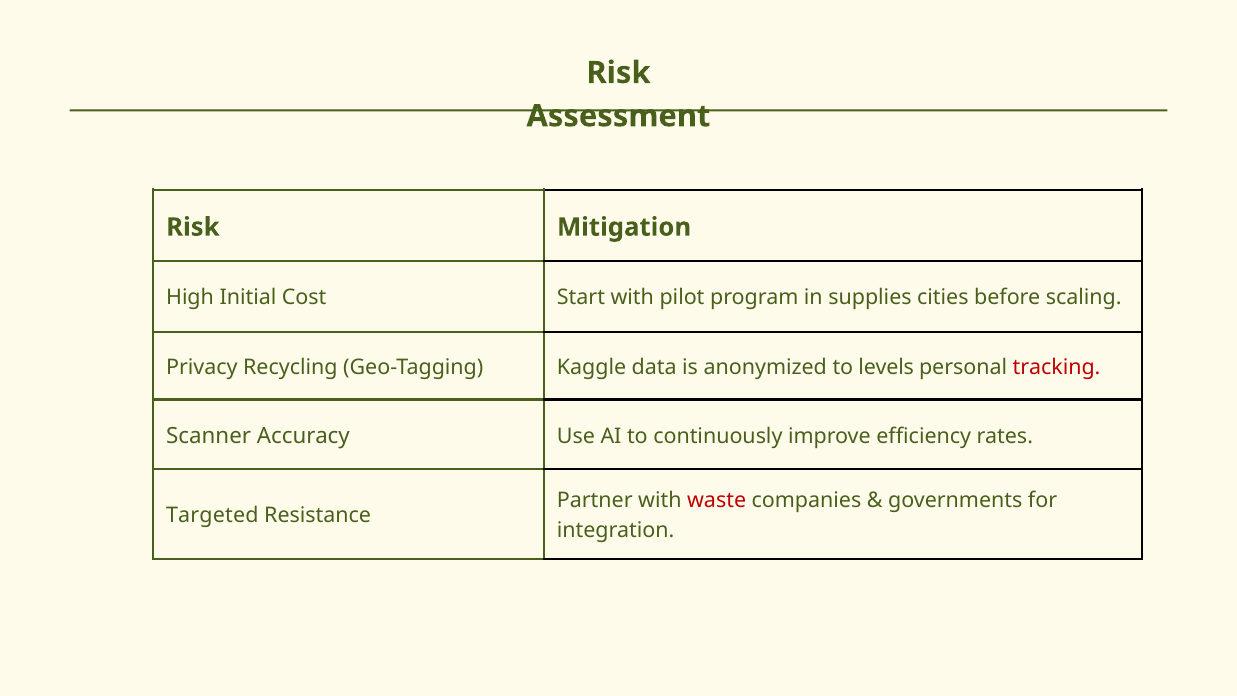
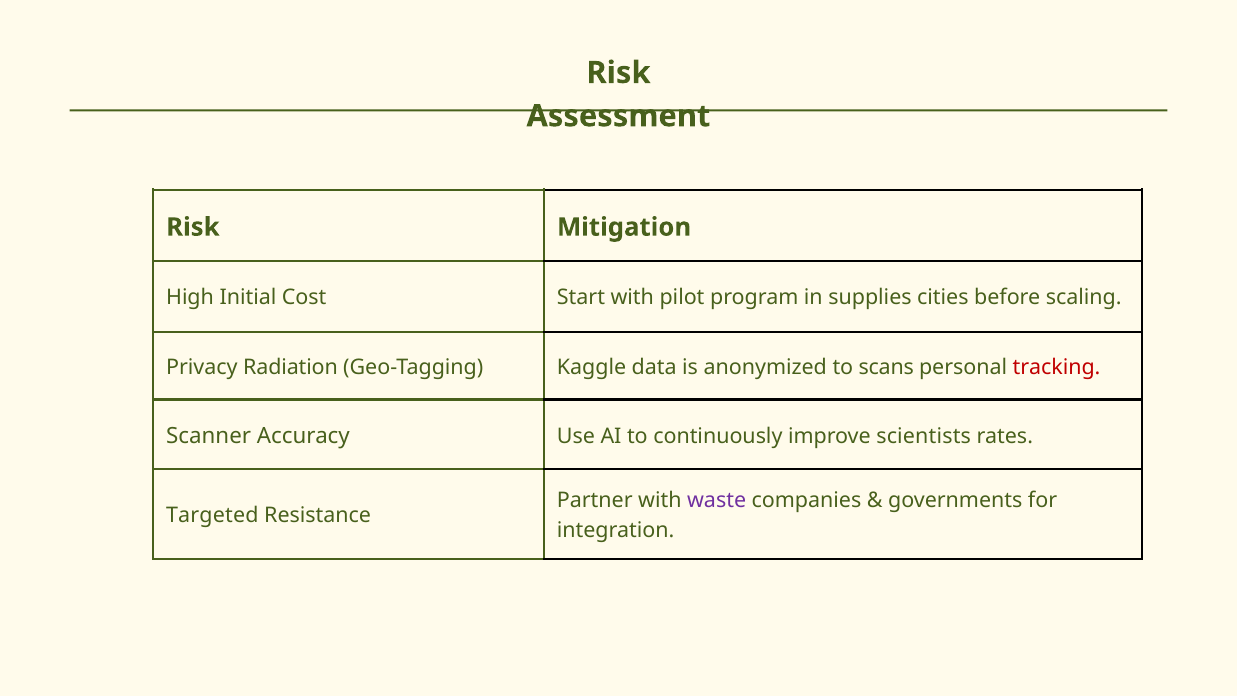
Recycling: Recycling -> Radiation (290, 367)
levels: levels -> scans (886, 367)
efficiency: efficiency -> scientists (924, 436)
waste colour: red -> purple (717, 501)
